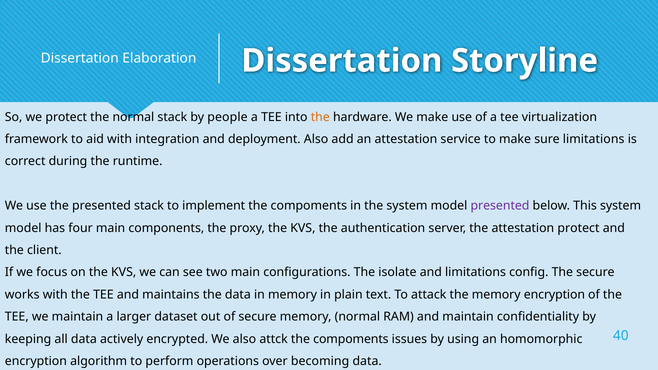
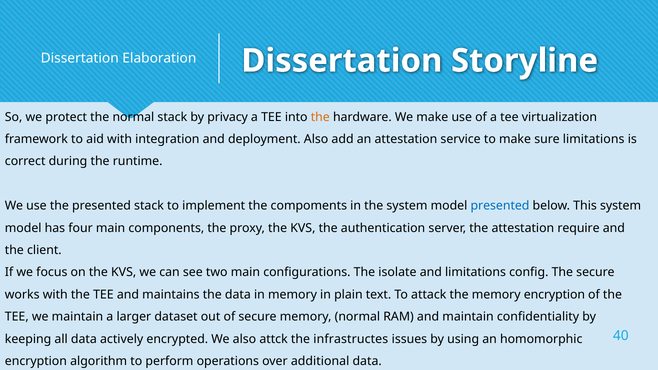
people: people -> privacy (228, 117)
presented colour: purple -> blue (500, 206)
attestation protect: protect -> require (579, 228)
attck the compoments: compoments -> infrastructes (351, 339)
becoming: becoming -> additional (320, 361)
